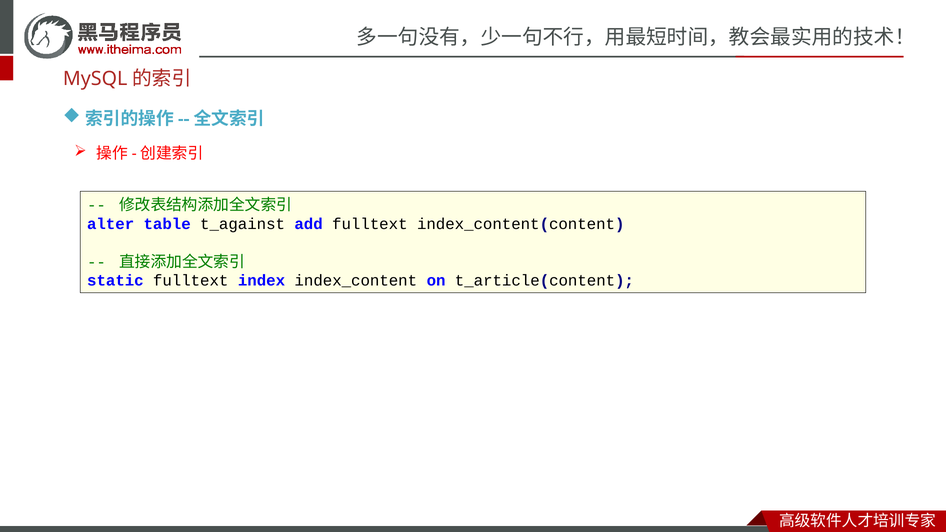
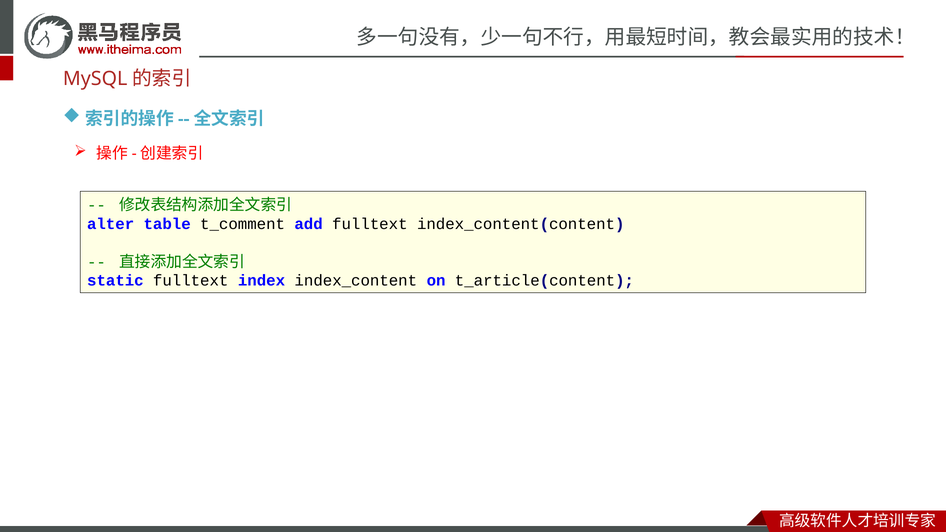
t_against: t_against -> t_comment (243, 224)
